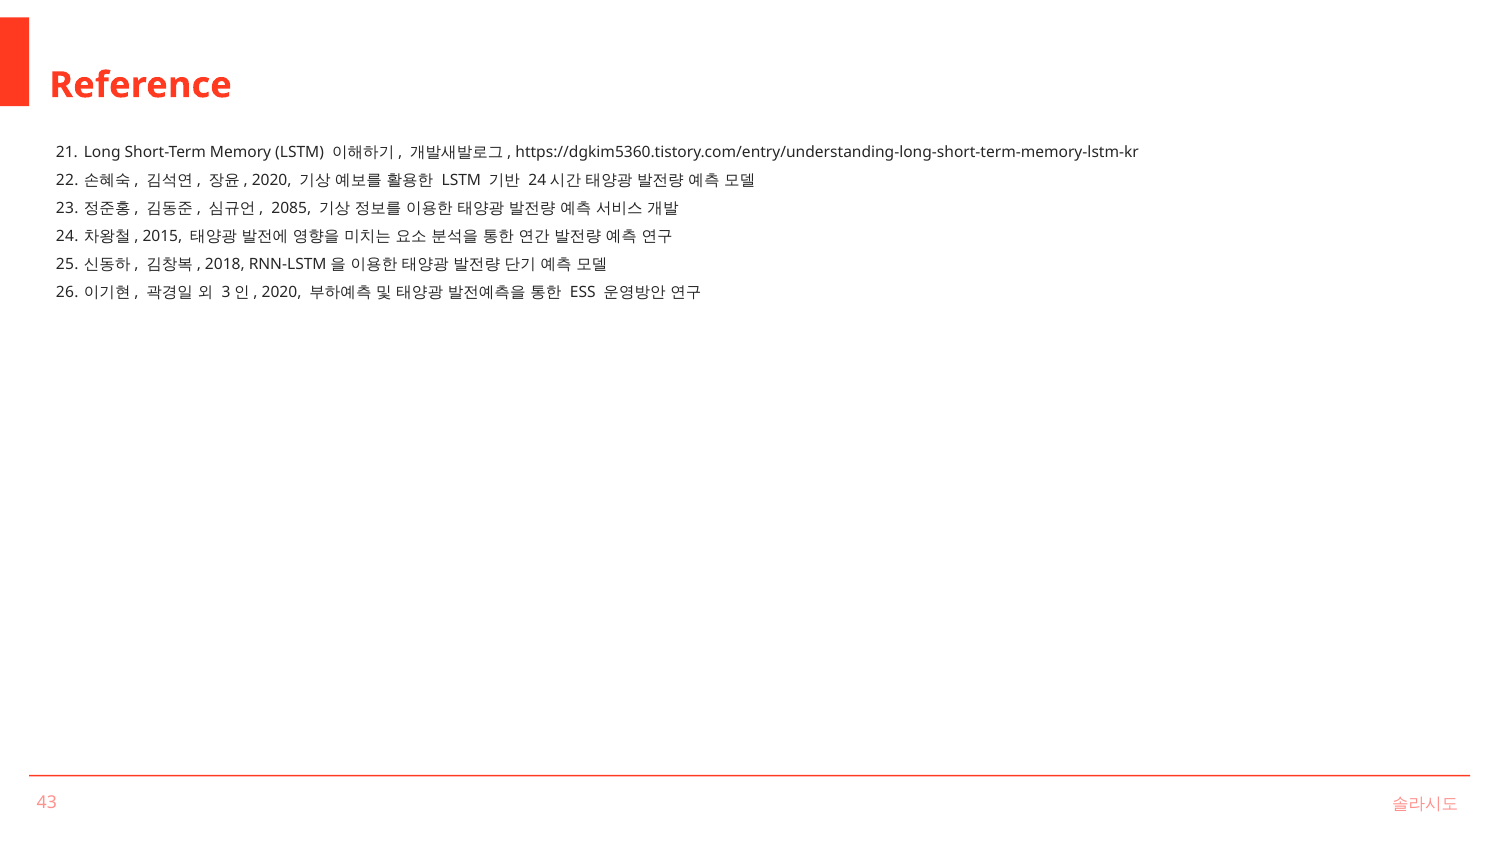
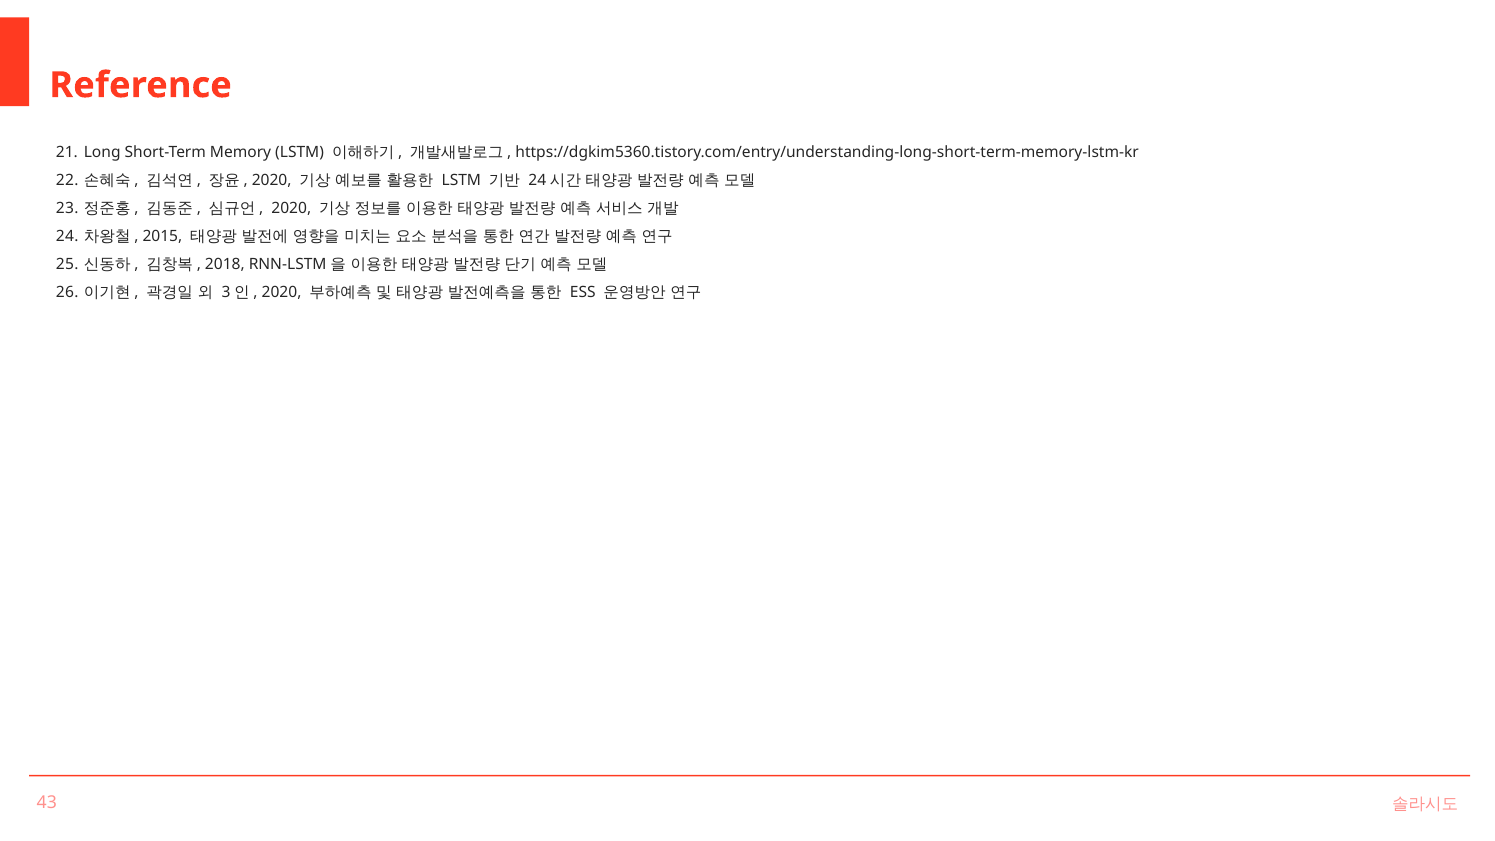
2085: 2085 -> 2020 (291, 208)
